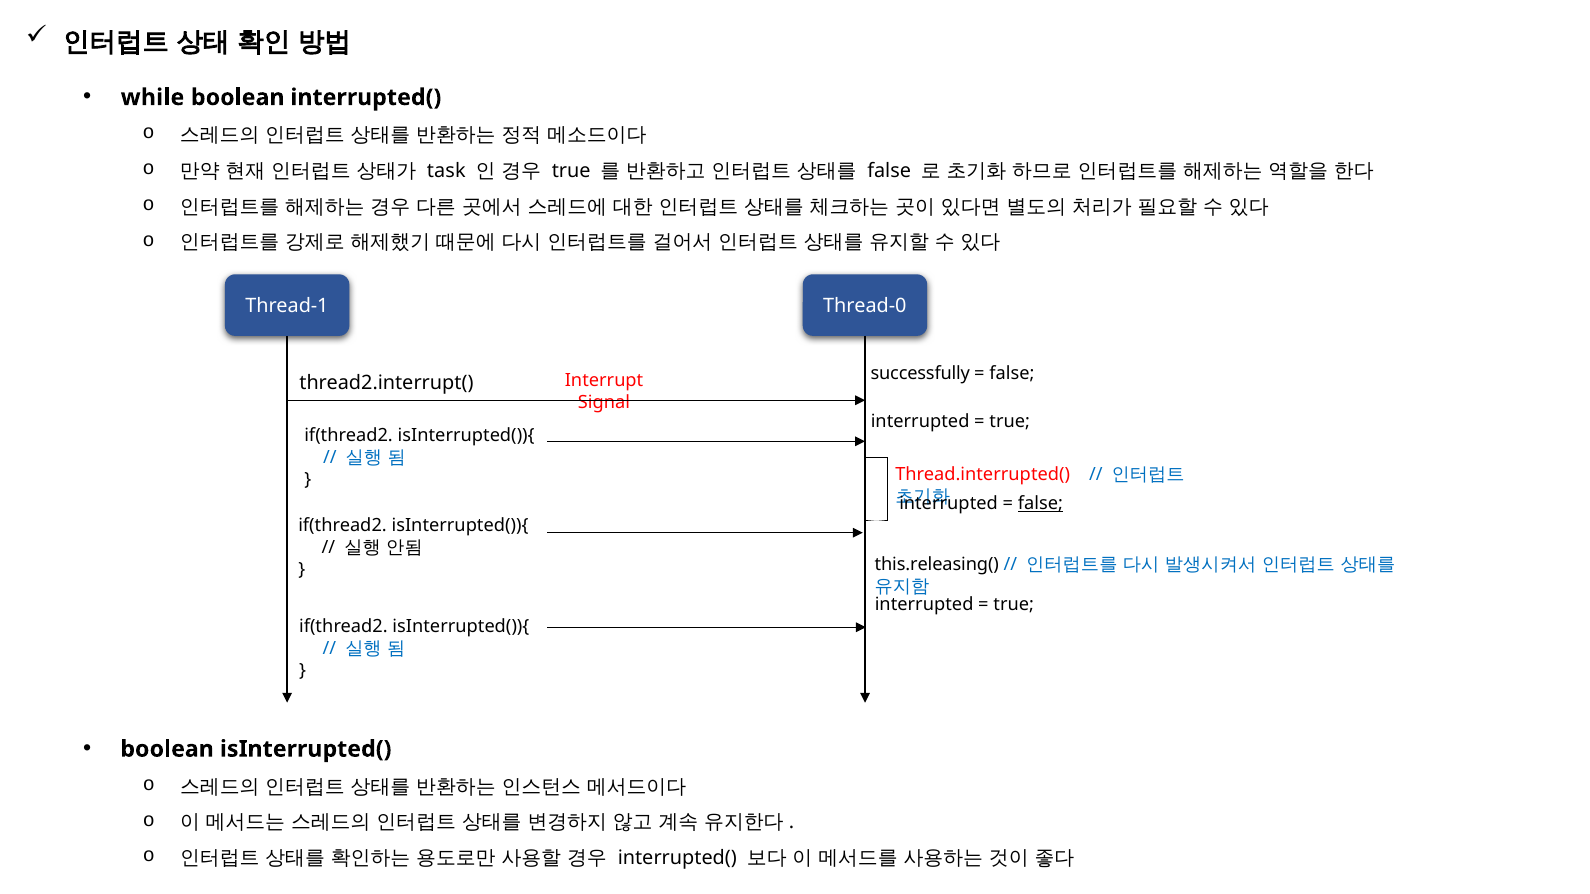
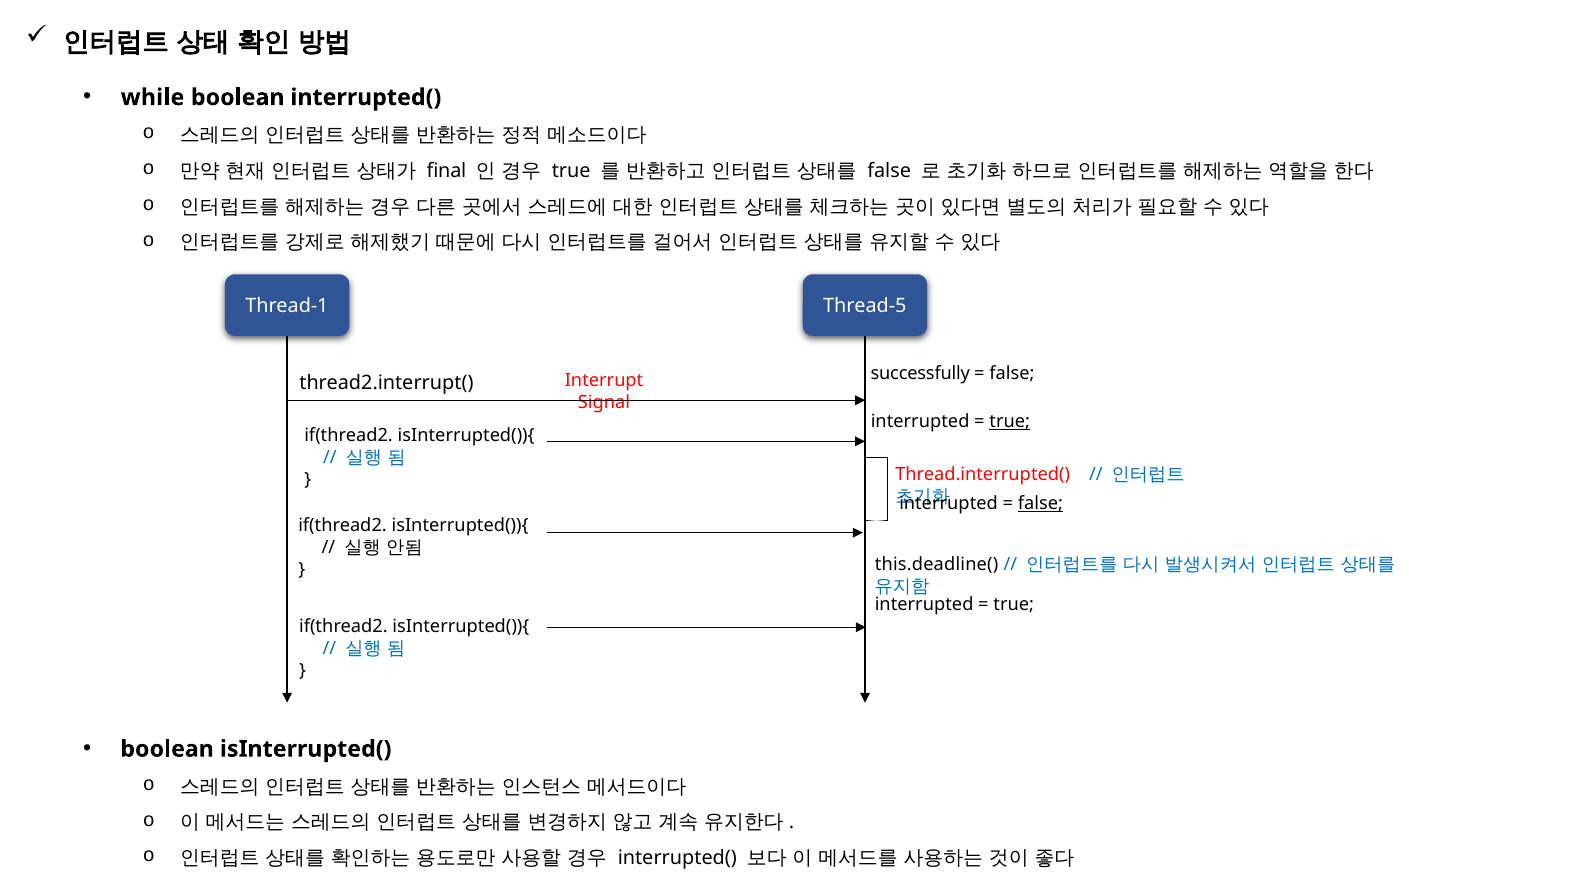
task: task -> final (446, 171)
Thread-0: Thread-0 -> Thread-5 (865, 307)
true underline: none -> present (1010, 422)
this.releasing(: this.releasing( -> this.deadline( (937, 565)
